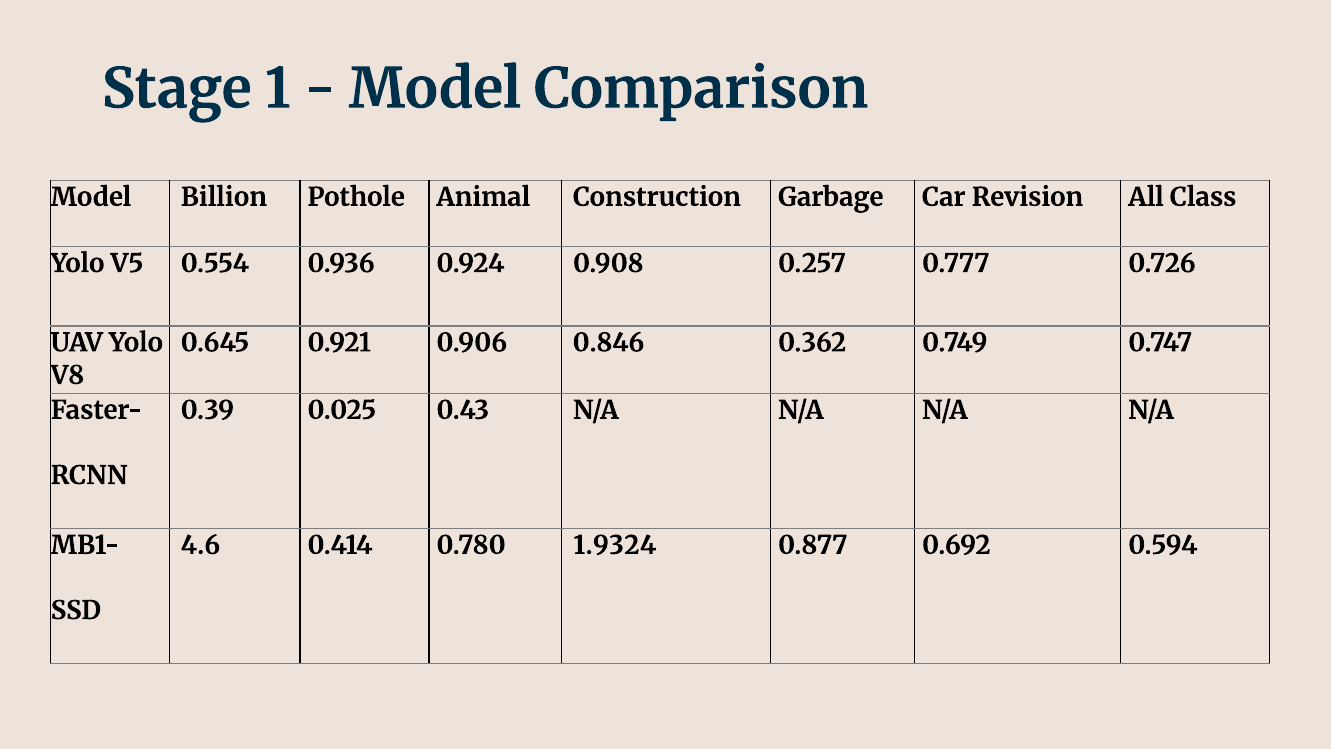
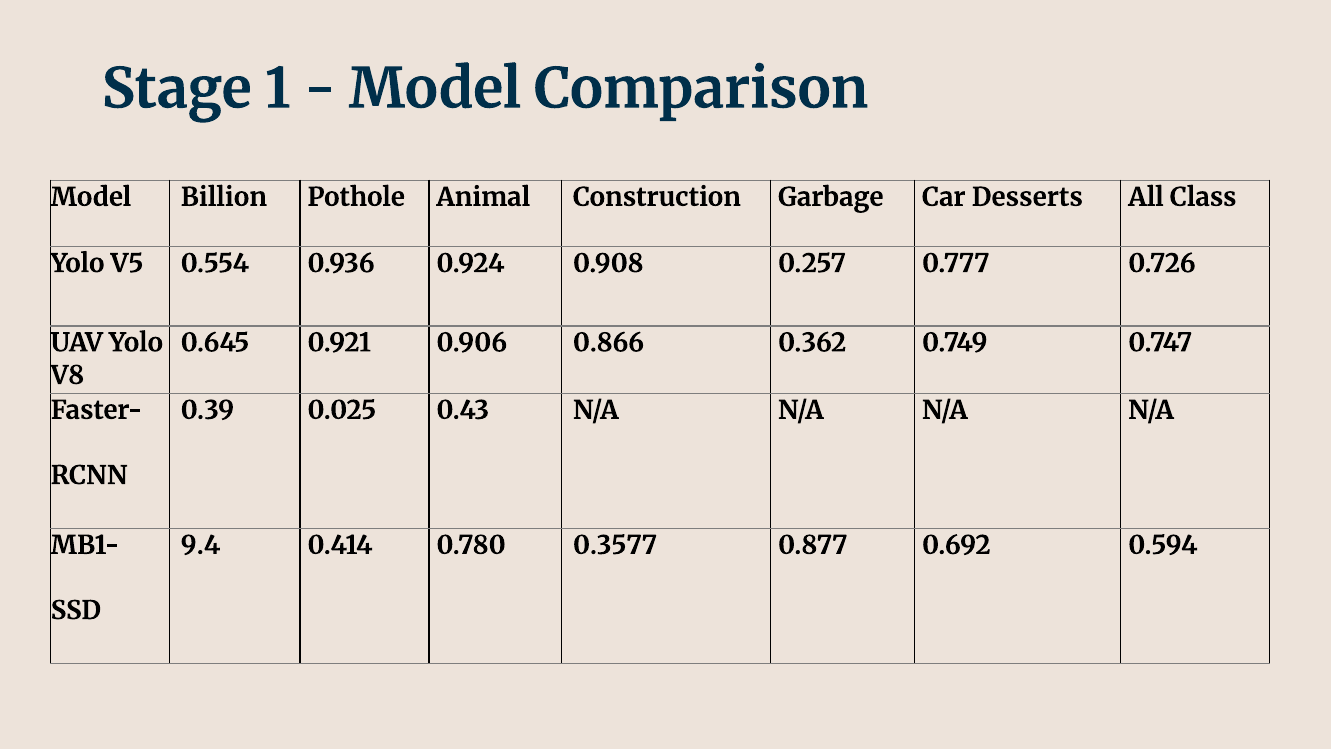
Revision: Revision -> Desserts (1027, 197)
0.846: 0.846 -> 0.866 (608, 343)
4.6: 4.6 -> 9.4 (200, 545)
1.9324: 1.9324 -> 0.3577 (615, 545)
